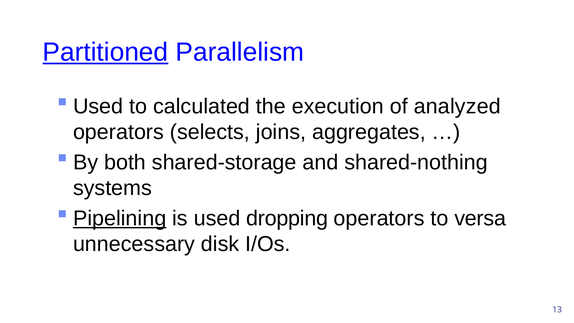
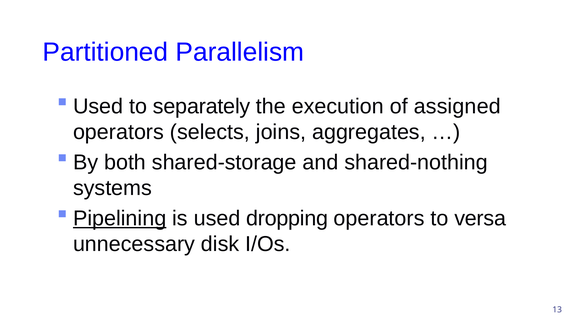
Partitioned underline: present -> none (105, 52)
calculated: calculated -> separately (202, 106)
analyzed: analyzed -> assigned (457, 106)
